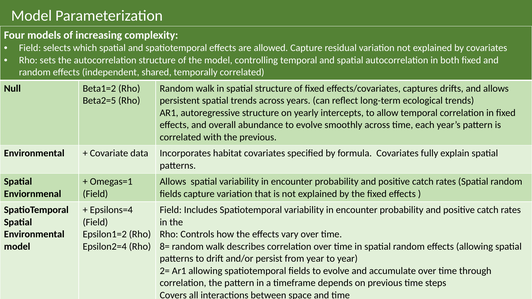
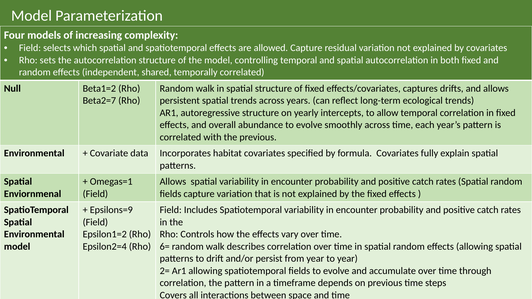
Beta2=5: Beta2=5 -> Beta2=7 (99, 101)
Epsilons=4: Epsilons=4 -> Epsilons=9 (111, 210)
8=: 8= -> 6= (165, 247)
